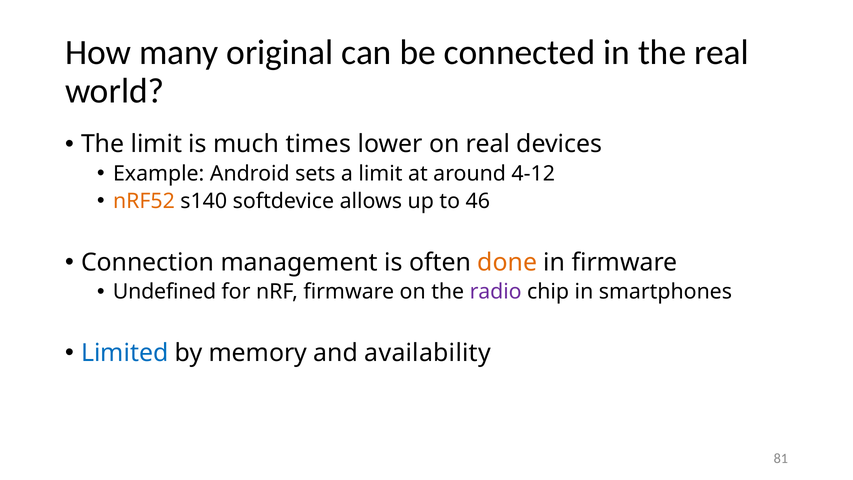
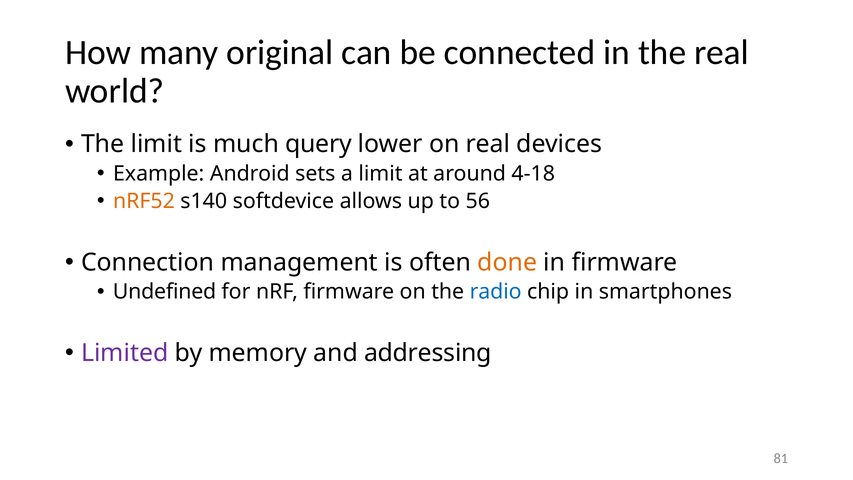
times: times -> query (319, 144)
4-12: 4-12 -> 4-18 (533, 174)
46: 46 -> 56 (478, 201)
radio colour: purple -> blue (496, 292)
Limited colour: blue -> purple (125, 353)
availability: availability -> addressing (428, 353)
